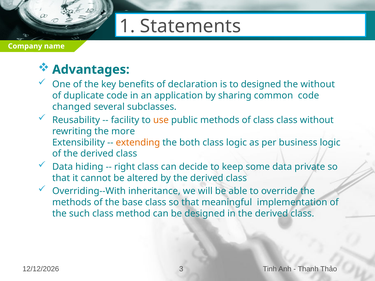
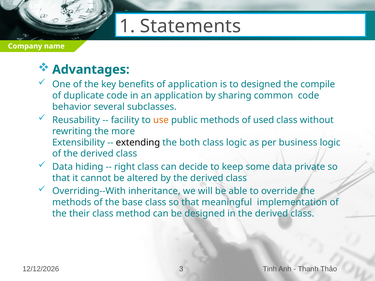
of declaration: declaration -> application (193, 84)
the without: without -> compile (318, 84)
changed: changed -> behavior (72, 107)
of class: class -> used (264, 120)
extending colour: orange -> black (138, 143)
such: such -> their (79, 214)
